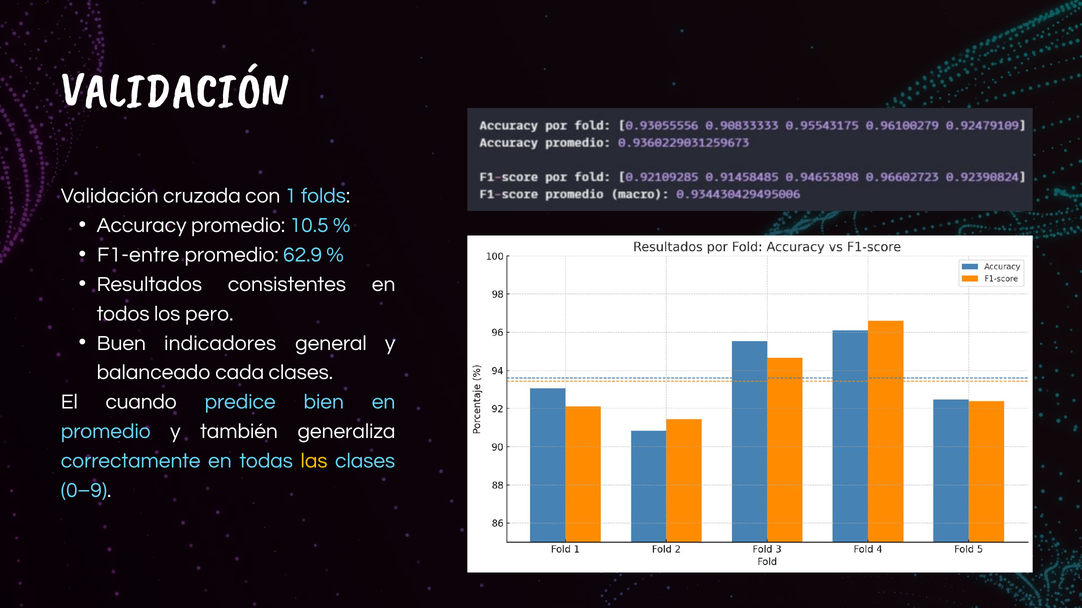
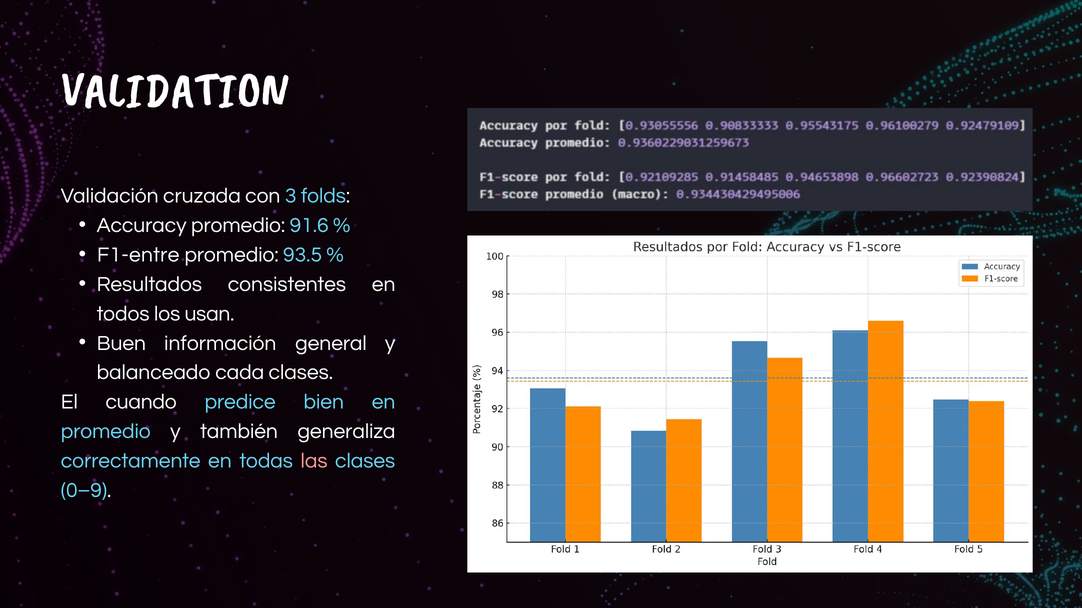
VALIDACIÓN: VALIDACIÓN -> VALIDATION (175, 90)
1: 1 -> 3 (291, 196)
10.5: 10.5 -> 91.6 (309, 226)
62.9: 62.9 -> 93.5 (303, 255)
pero: pero -> usan (209, 314)
indicadores: indicadores -> información (220, 343)
las colour: yellow -> pink (314, 461)
